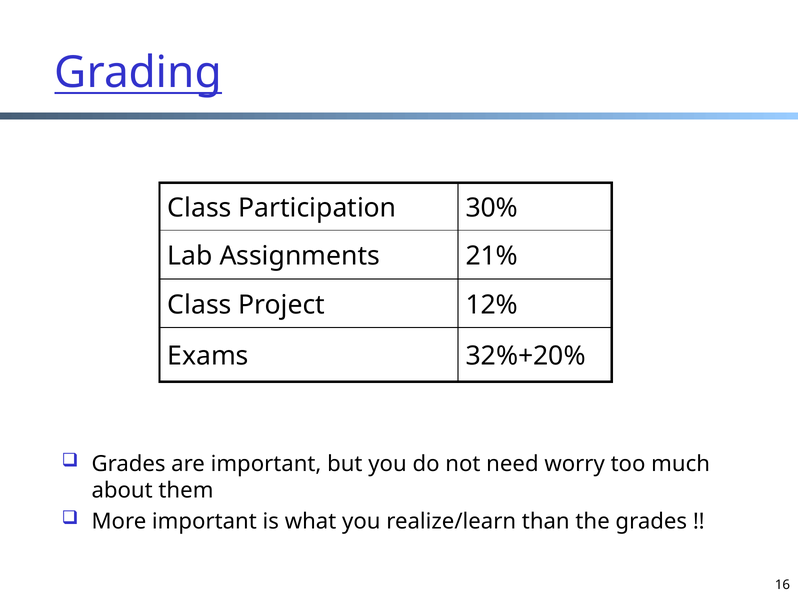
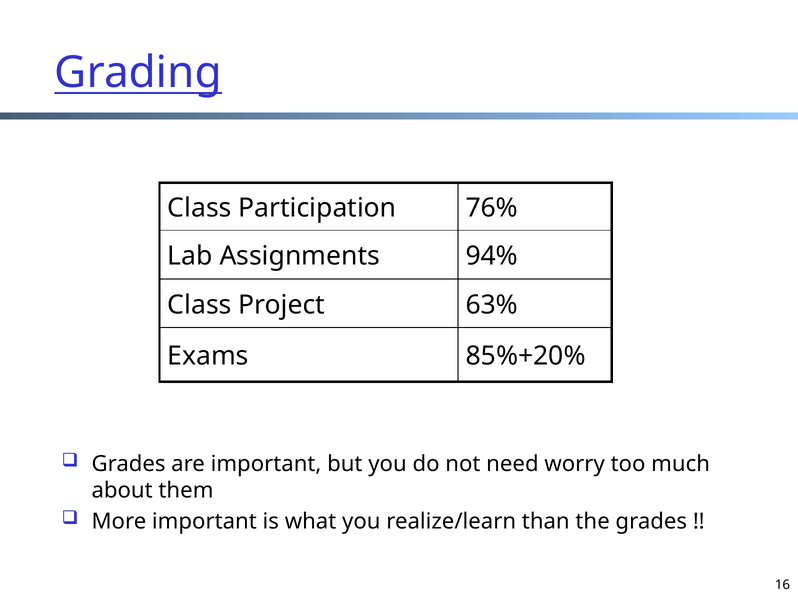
30%: 30% -> 76% (492, 208)
21%: 21% -> 94% (492, 256)
12%: 12% -> 63% (492, 305)
32%+20%: 32%+20% -> 85%+20% (526, 357)
